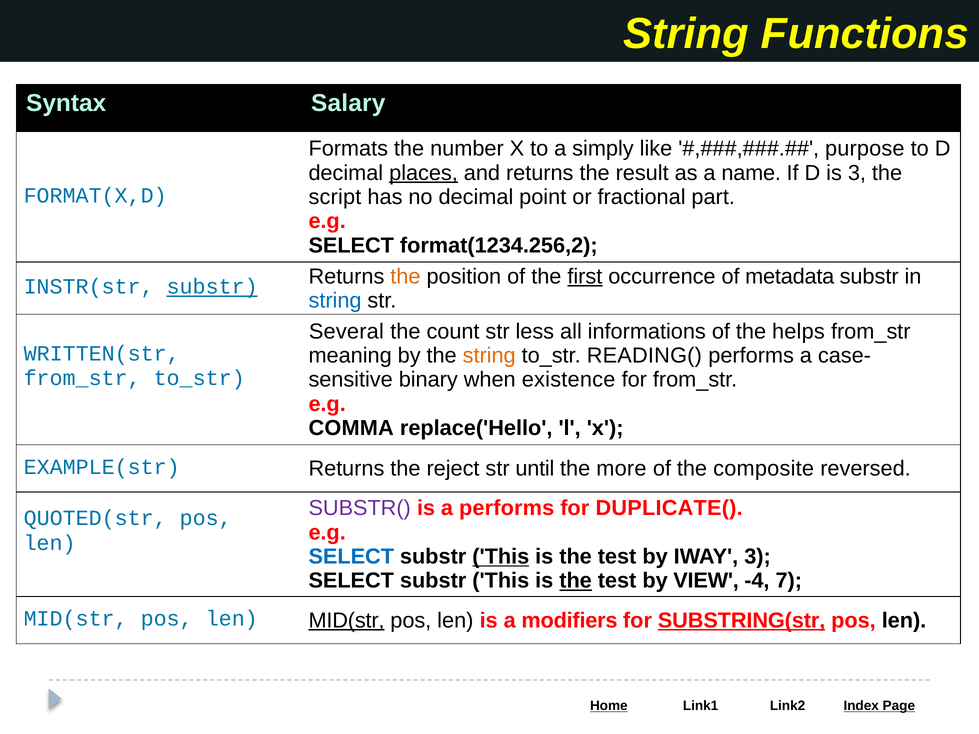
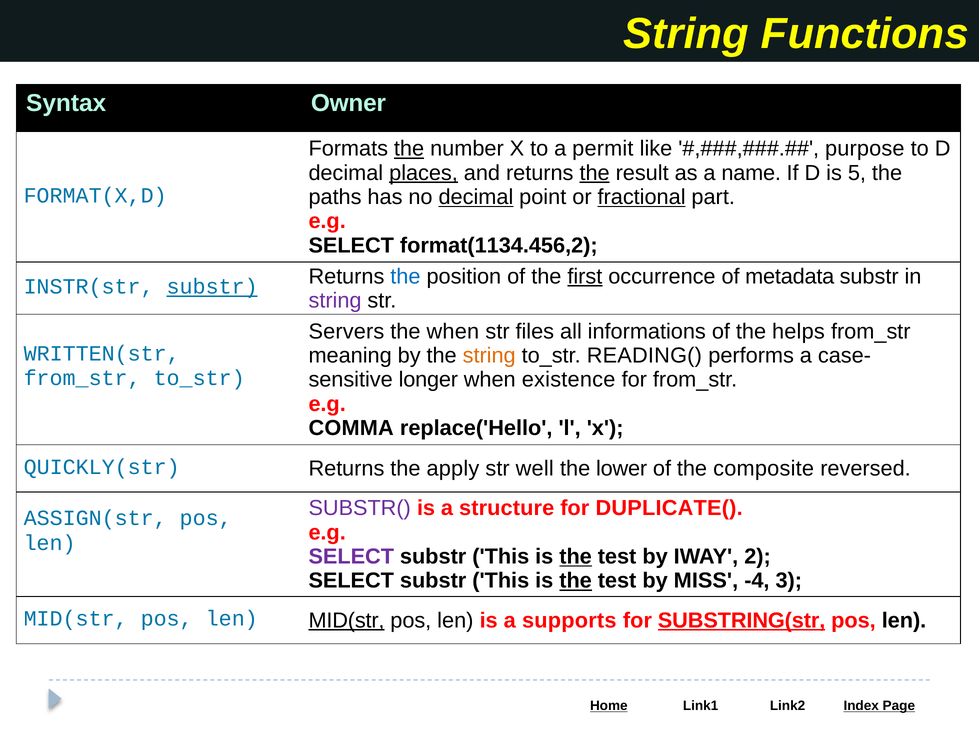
Salary: Salary -> Owner (348, 103)
the underline: none -> present (409, 149)
simply: simply -> permit (603, 149)
the underline: none -> present (595, 173)
is 3: 3 -> 5 (857, 173)
script: script -> paths (335, 197)
decimal underline: none -> present (476, 197)
fractional underline: none -> present (642, 197)
format(1234.256,2: format(1234.256,2 -> format(1134.456,2 (499, 246)
the colour: orange -> blue (405, 276)
string colour: blue -> purple (335, 301)
Several: Several -> Servers (346, 332)
the count: count -> when (453, 332)
less: less -> files (535, 332)
binary: binary -> longer (428, 380)
EXAMPLE(str: EXAMPLE(str -> QUICKLY(str (102, 467)
reject: reject -> apply (453, 469)
until: until -> well (535, 469)
more: more -> lower (622, 469)
a performs: performs -> structure (507, 508)
QUOTED(str: QUOTED(str -> ASSIGN(str (95, 518)
SELECT colour: blue -> purple (351, 557)
This underline: present -> none (501, 557)
the underline: none -> present (576, 557)
IWAY 3: 3 -> 2 (758, 557)
VIEW: VIEW -> MISS (706, 581)
7: 7 -> 3 (789, 581)
modifiers: modifiers -> supports (569, 621)
